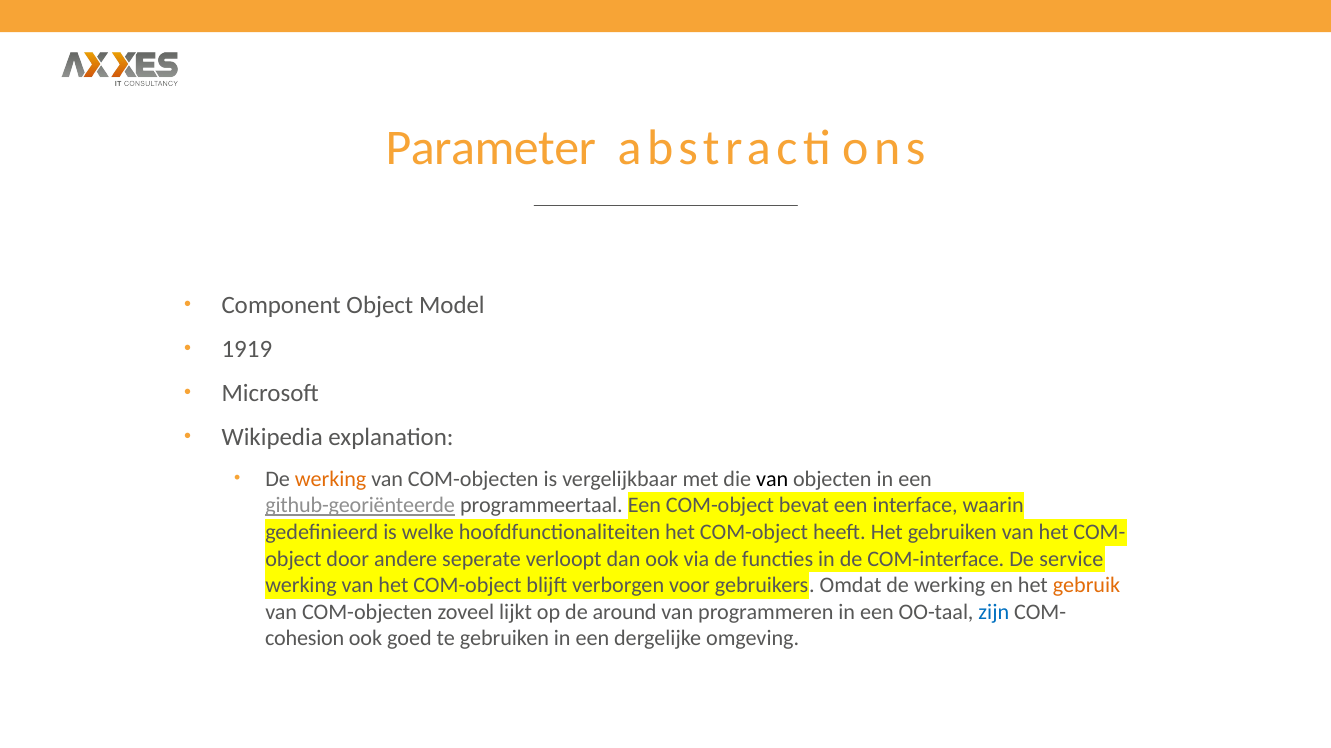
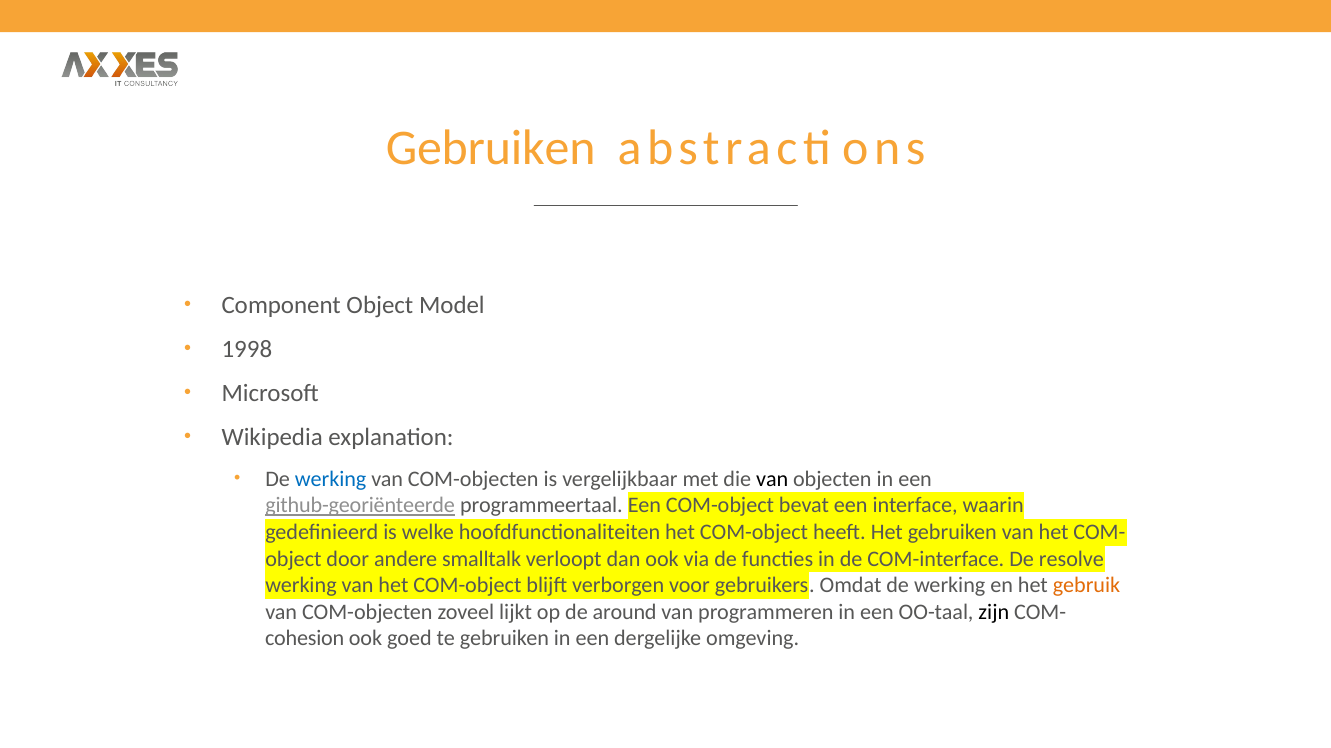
Parameter: Parameter -> Gebruiken (491, 148)
1919: 1919 -> 1998 (247, 350)
werking colour: orange -> blue (331, 479)
seperate: seperate -> smalltalk (482, 560)
service: service -> resolve (1071, 560)
zijn colour: blue -> black (994, 613)
